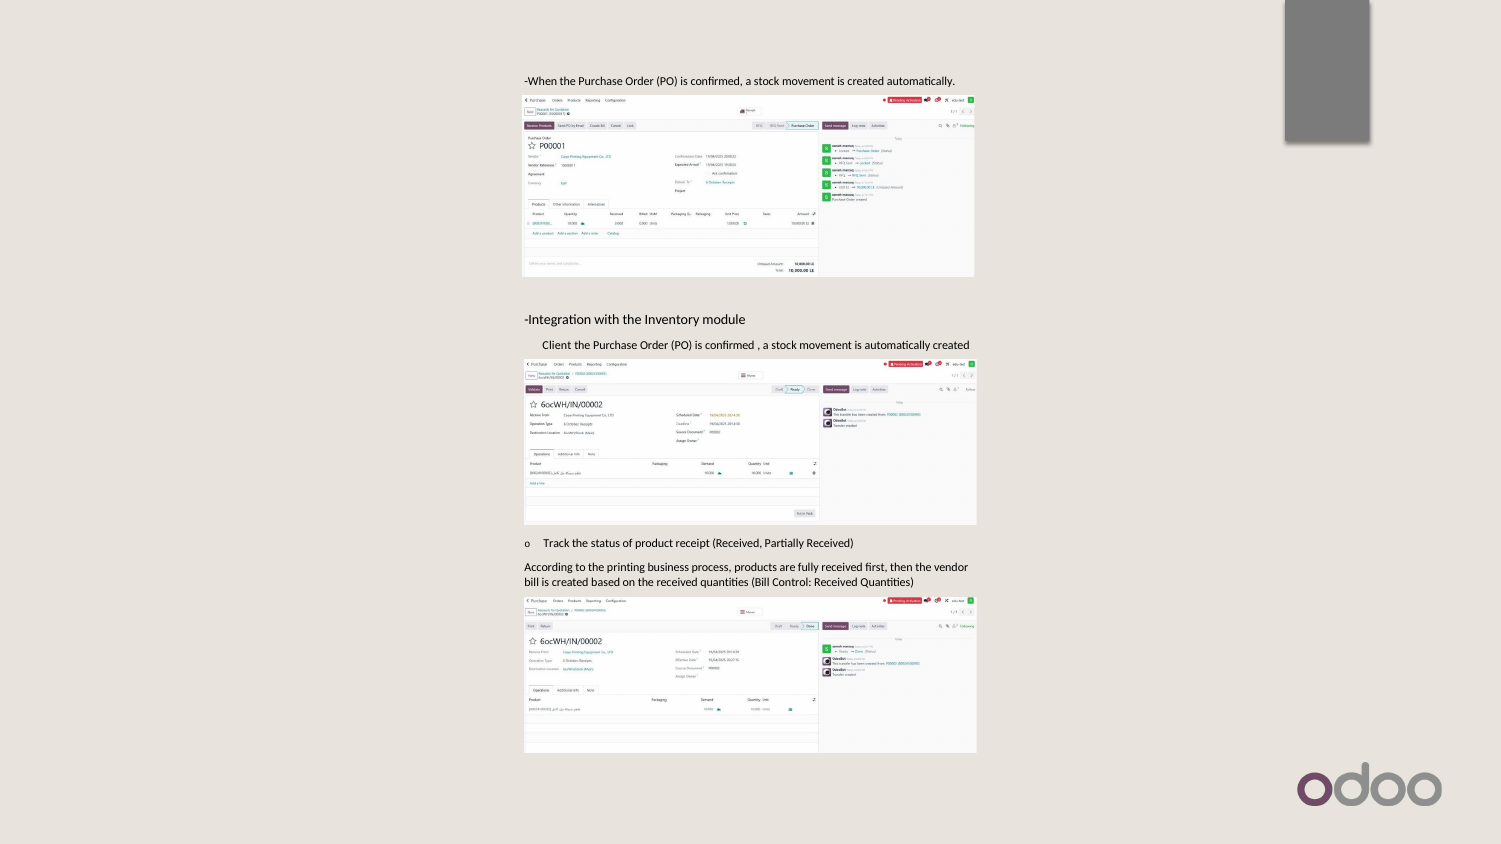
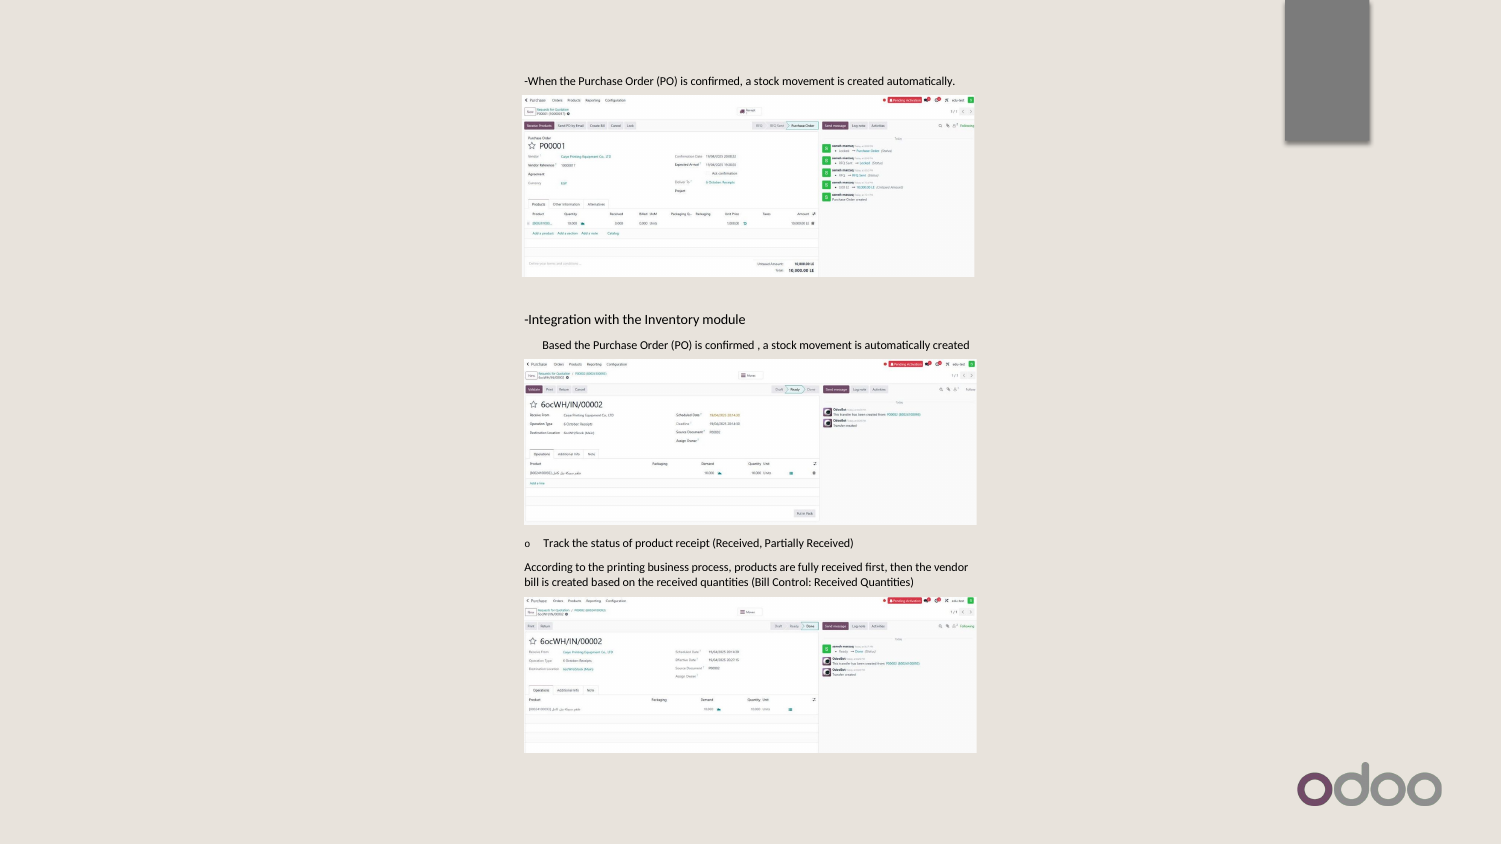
Client: Client -> Based (557, 345)
